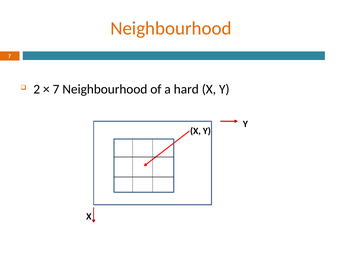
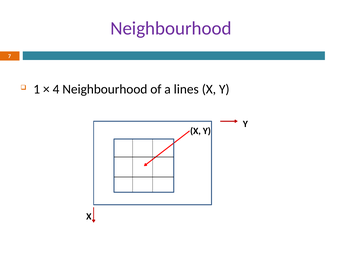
Neighbourhood colour: orange -> purple (171, 28)
2: 2 -> 1 (37, 89)
7: 7 -> 4 (56, 89)
hard: hard -> lines (186, 89)
